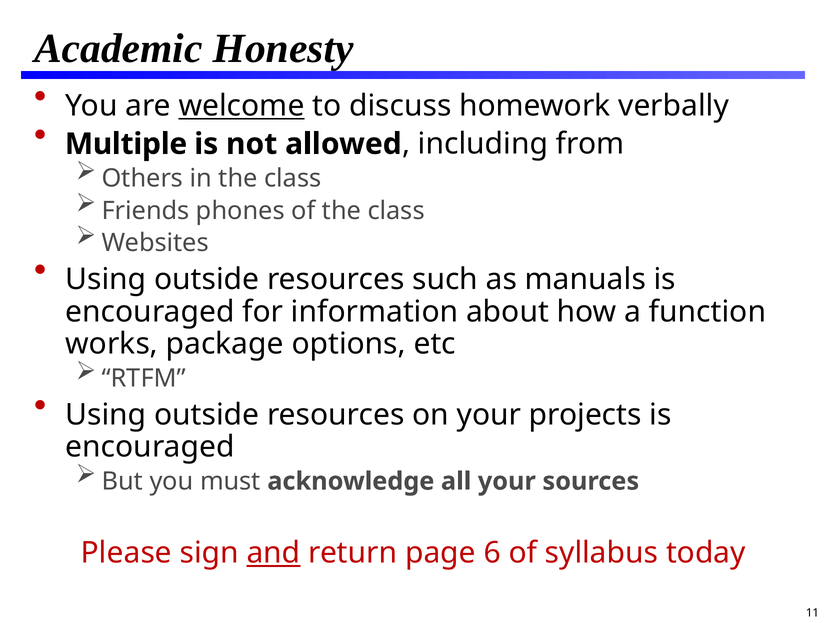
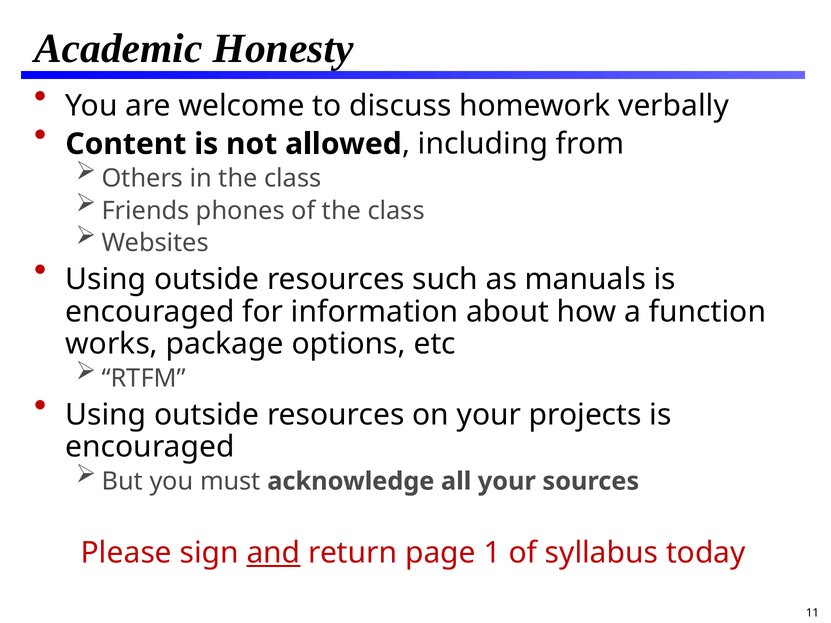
welcome underline: present -> none (242, 106)
Multiple: Multiple -> Content (126, 144)
6: 6 -> 1 (492, 553)
